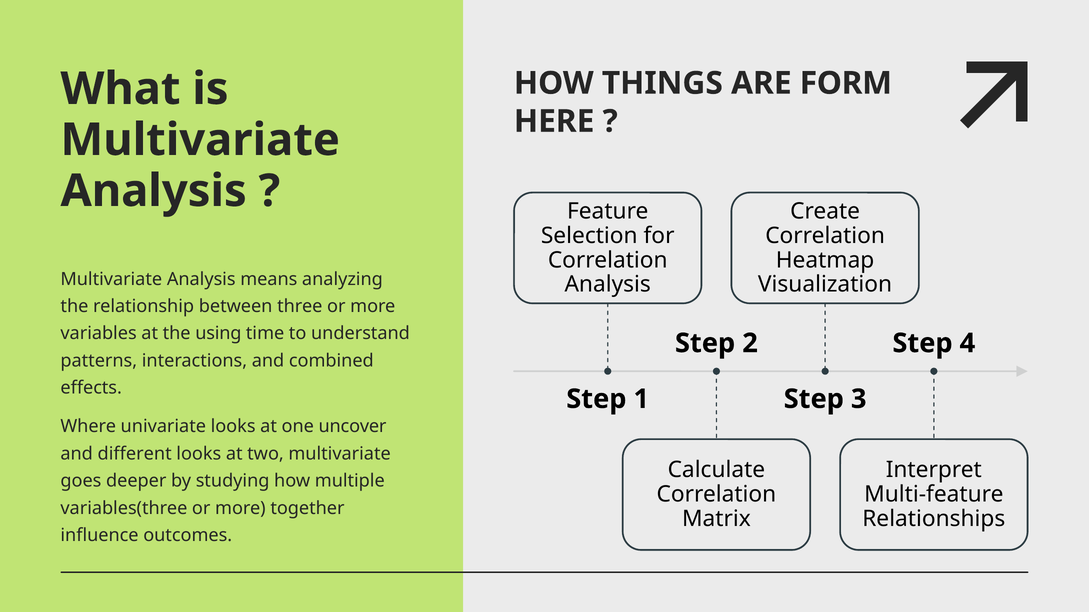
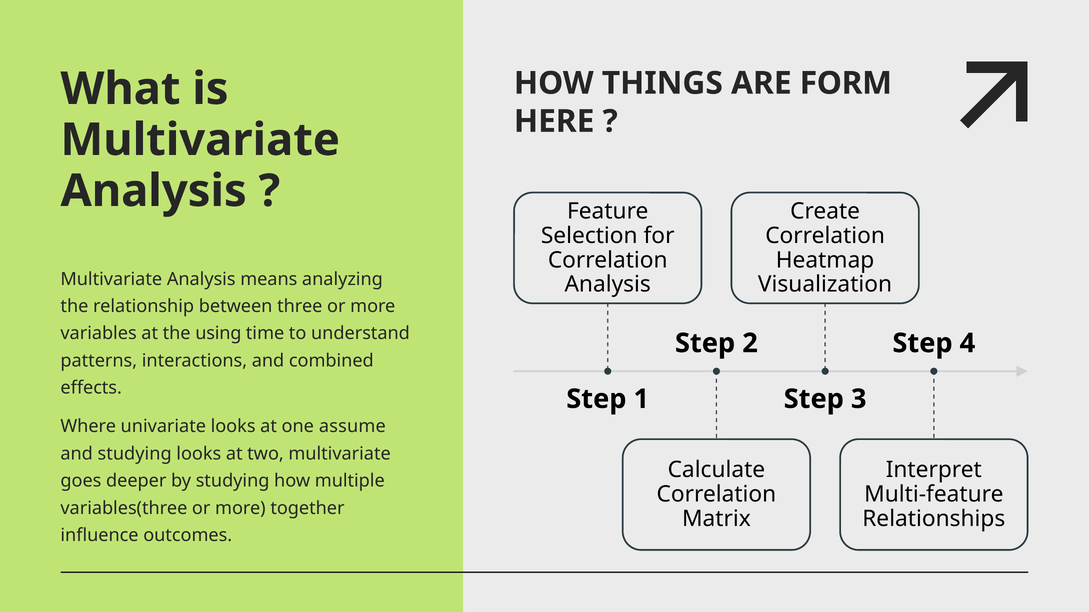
uncover: uncover -> assume (352, 427)
and different: different -> studying (135, 454)
